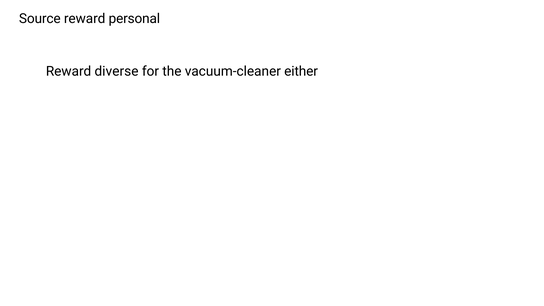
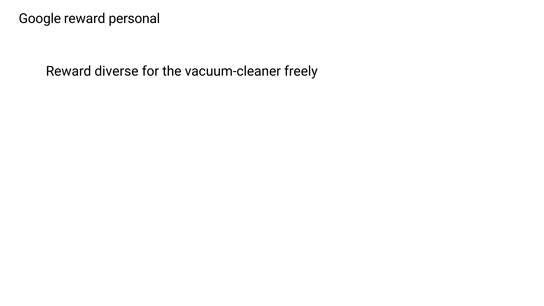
Source: Source -> Google (40, 19)
either: either -> freely (301, 71)
